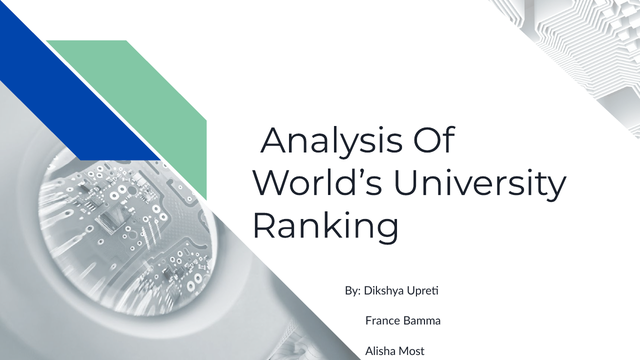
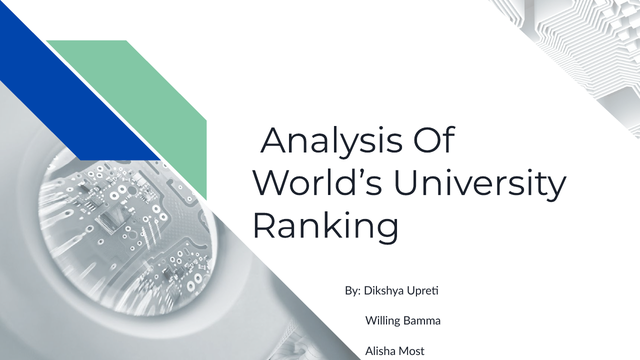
France: France -> Willing (383, 321)
